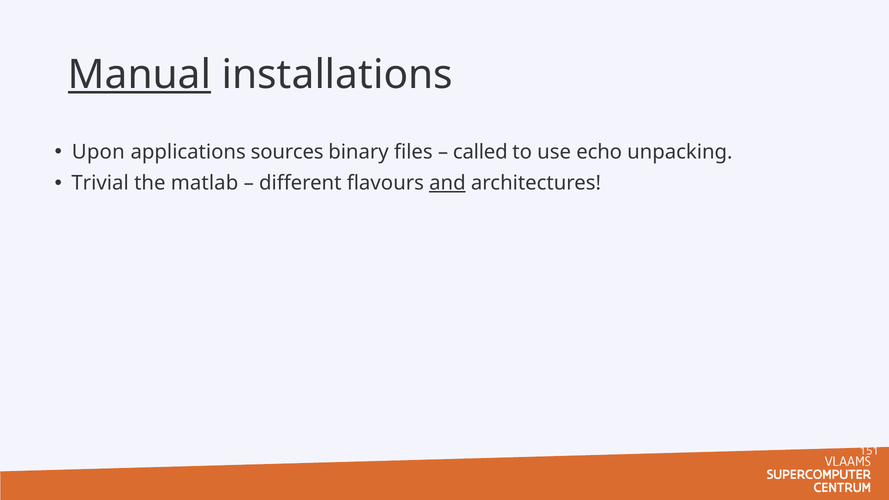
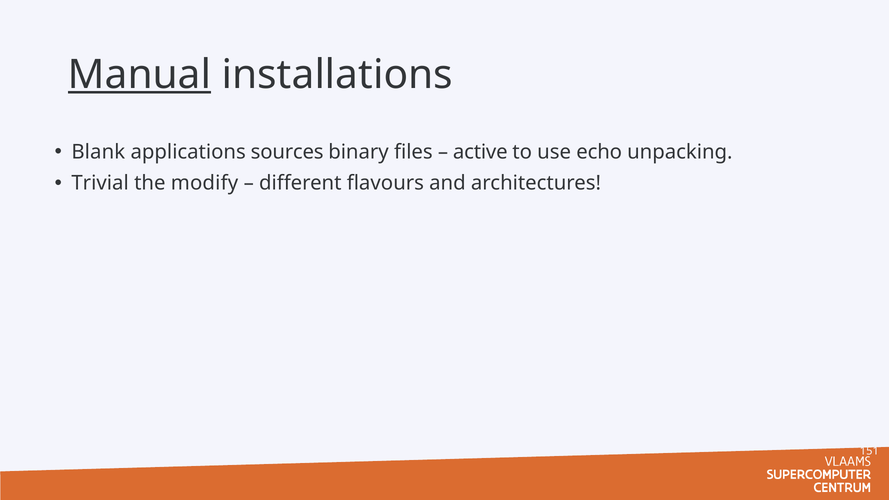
Upon: Upon -> Blank (98, 152)
called: called -> active (480, 152)
matlab: matlab -> modify (204, 183)
and underline: present -> none (447, 183)
